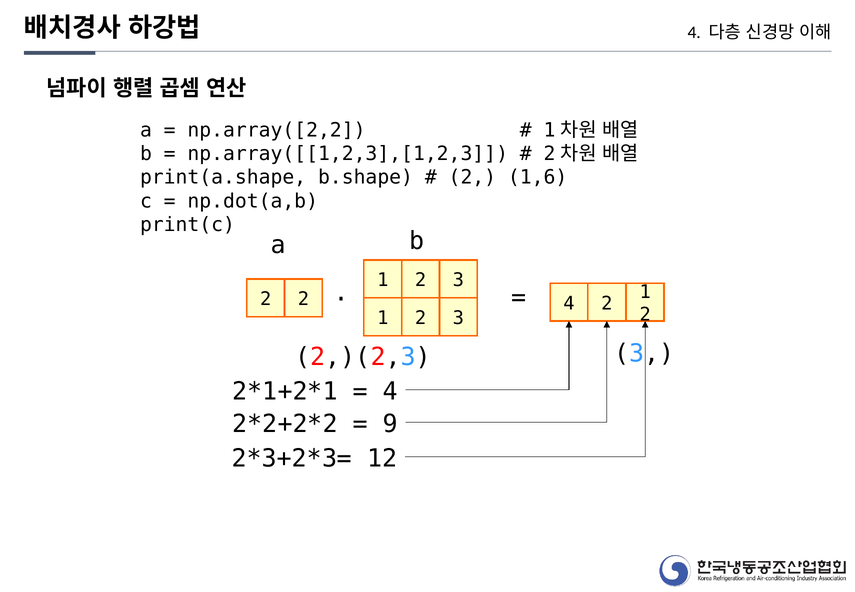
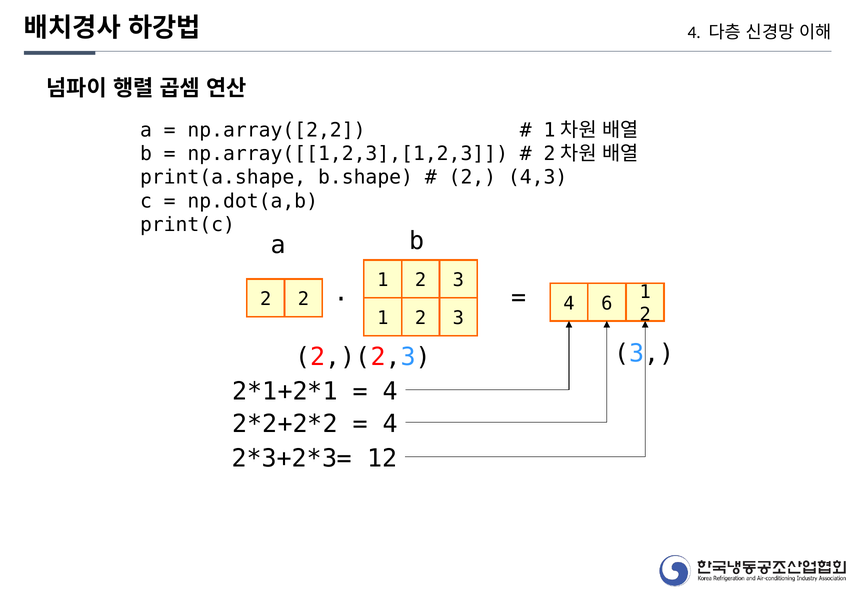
1,6: 1,6 -> 4,3 (538, 177)
4 2: 2 -> 6 (607, 303)
9: 9 -> 4 (390, 424)
